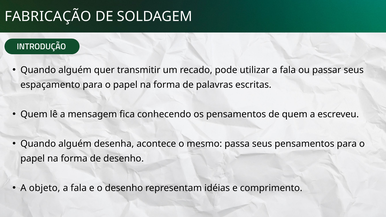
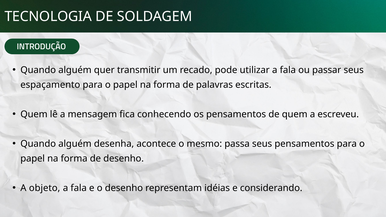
FABRICAÇÃO: FABRICAÇÃO -> TECNOLOGIA (48, 17)
comprimento: comprimento -> considerando (271, 188)
